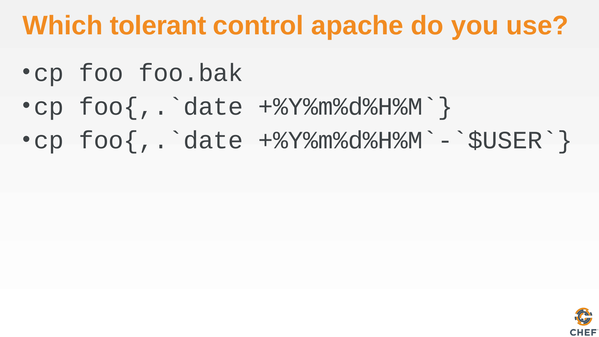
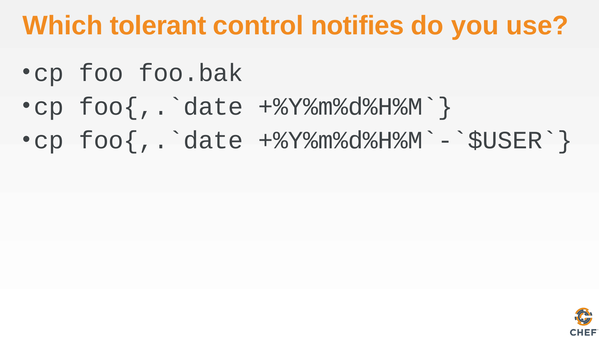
apache: apache -> notifies (357, 26)
